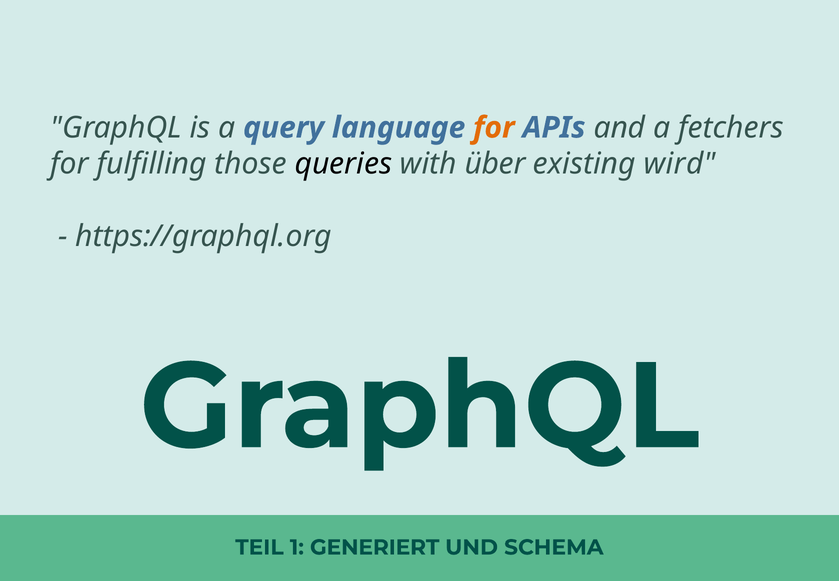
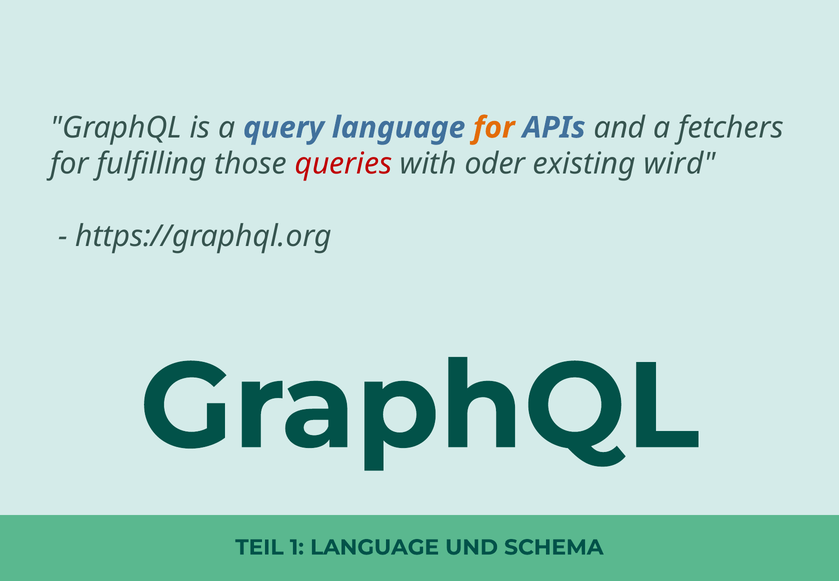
queries colour: black -> red (343, 164)
über: über -> oder (495, 164)
1 GENERIERT: GENERIERT -> LANGUAGE (375, 547)
